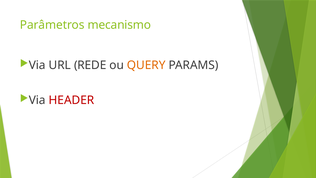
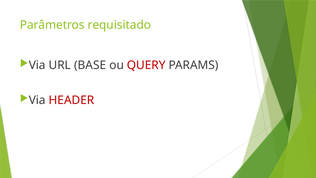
mecanismo: mecanismo -> requisitado (119, 25)
REDE: REDE -> BASE (90, 65)
QUERY colour: orange -> red (146, 65)
